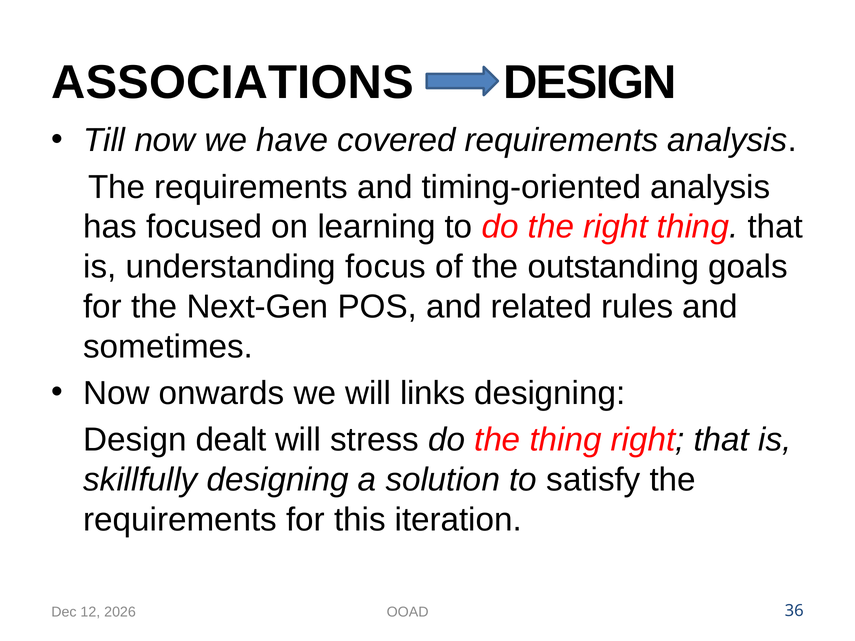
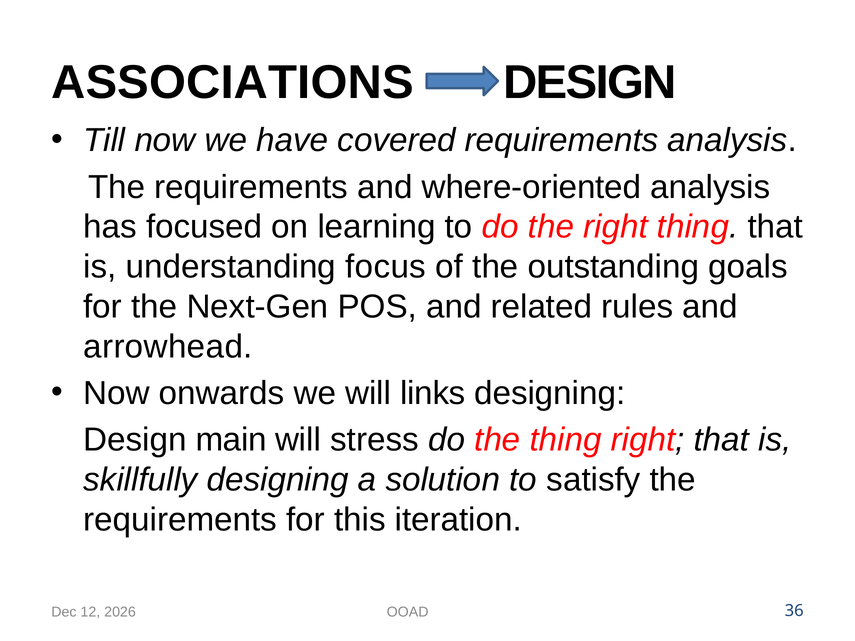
timing-oriented: timing-oriented -> where-oriented (532, 187)
sometimes: sometimes -> arrowhead (168, 347)
dealt: dealt -> main (231, 440)
